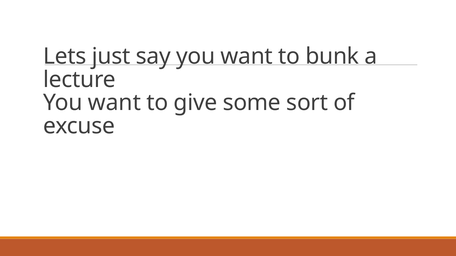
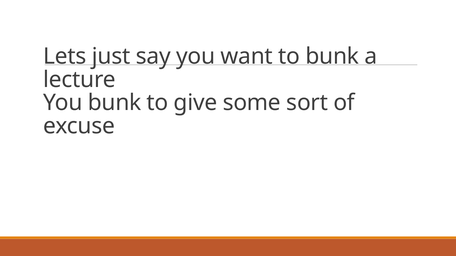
want: want -> bunk (115, 103)
